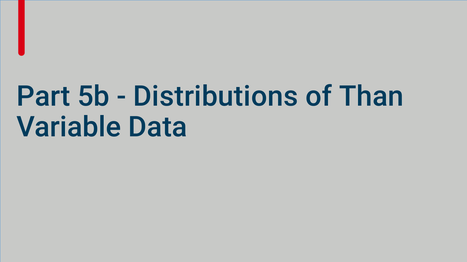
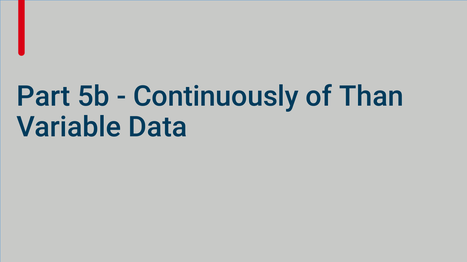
Distributions: Distributions -> Continuously (216, 97)
